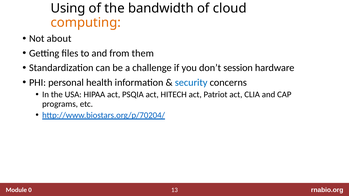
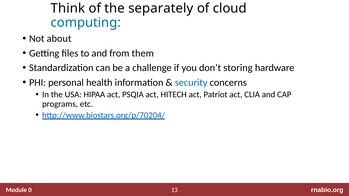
Using: Using -> Think (68, 8)
bandwidth: bandwidth -> separately (161, 8)
computing colour: orange -> blue (86, 23)
session: session -> storing (238, 68)
